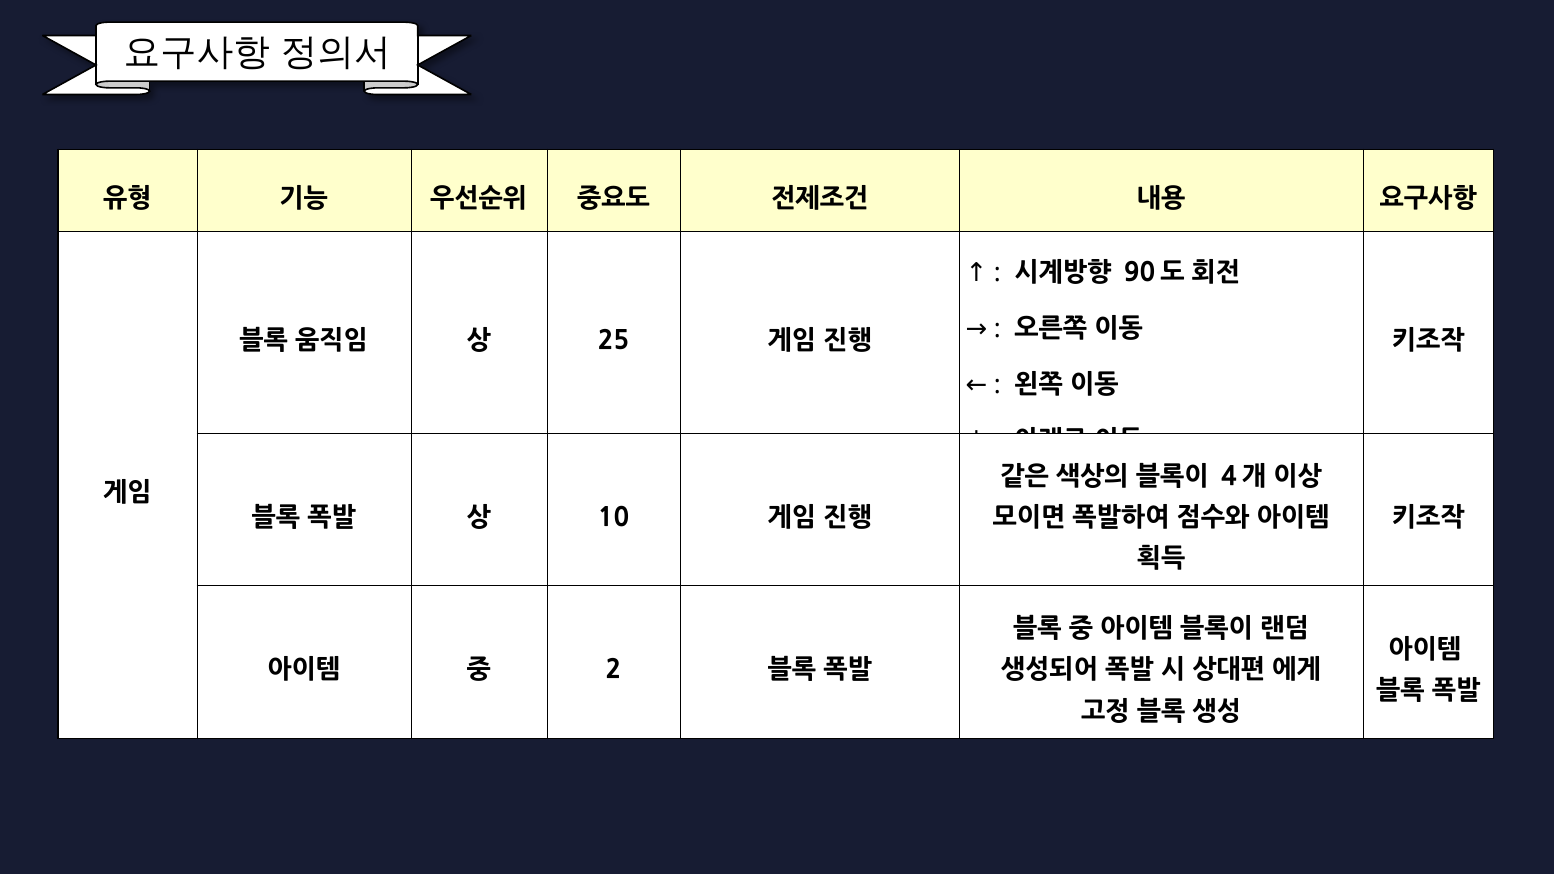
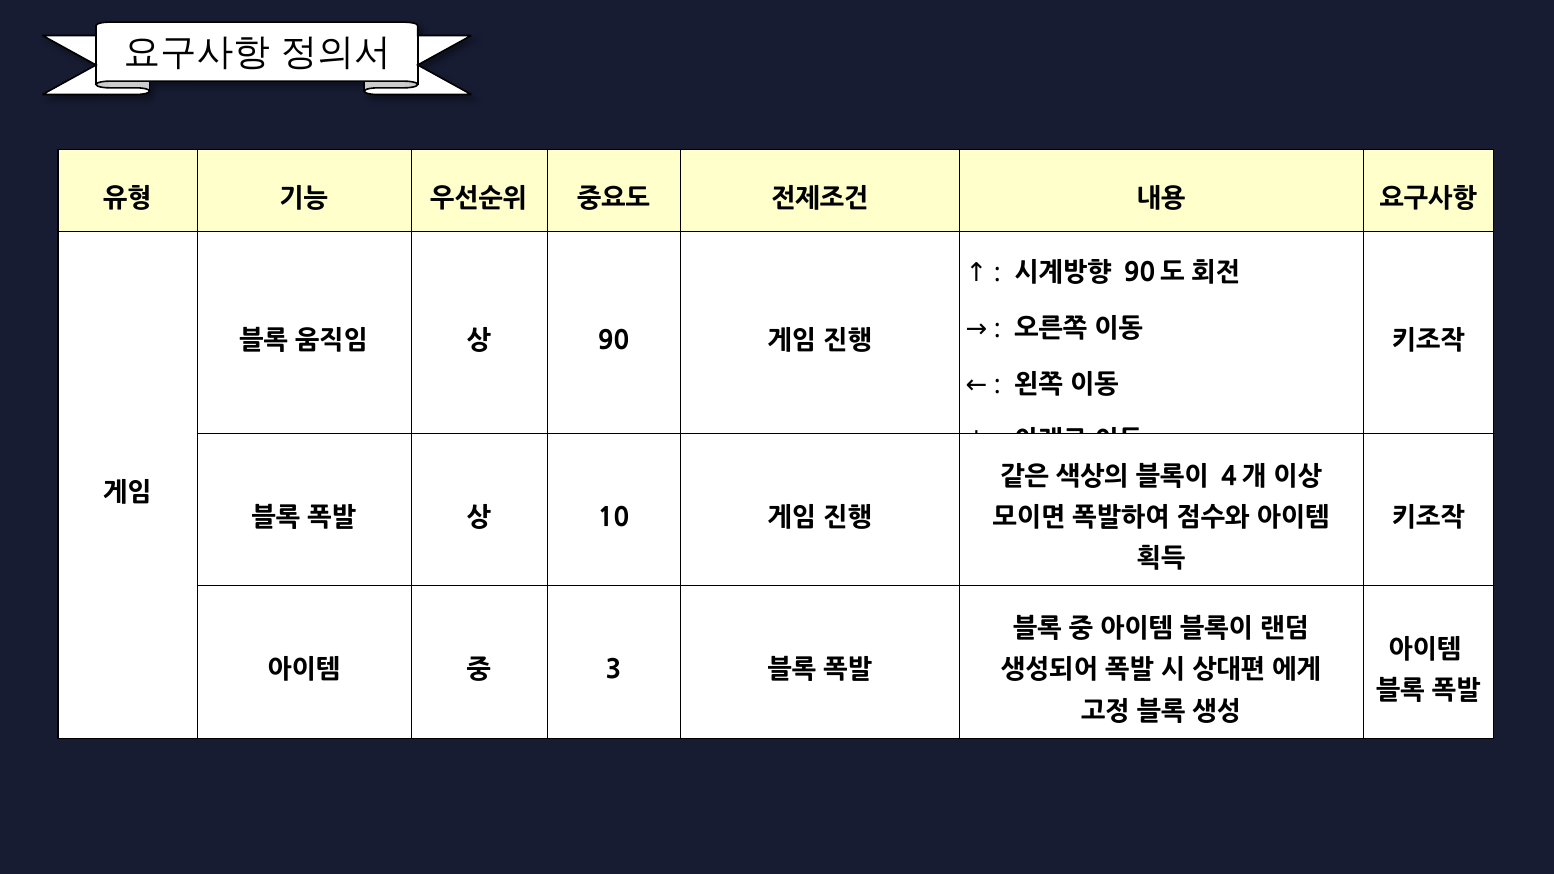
25: 25 -> 90 (613, 341)
2: 2 -> 3 (614, 670)
